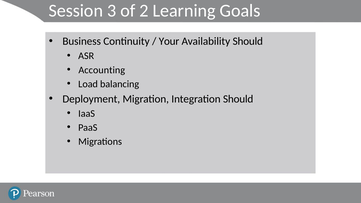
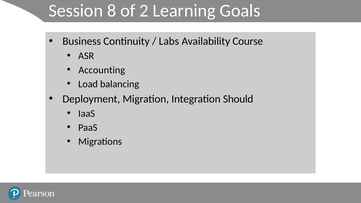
3: 3 -> 8 (112, 11)
Your: Your -> Labs (169, 41)
Availability Should: Should -> Course (248, 41)
